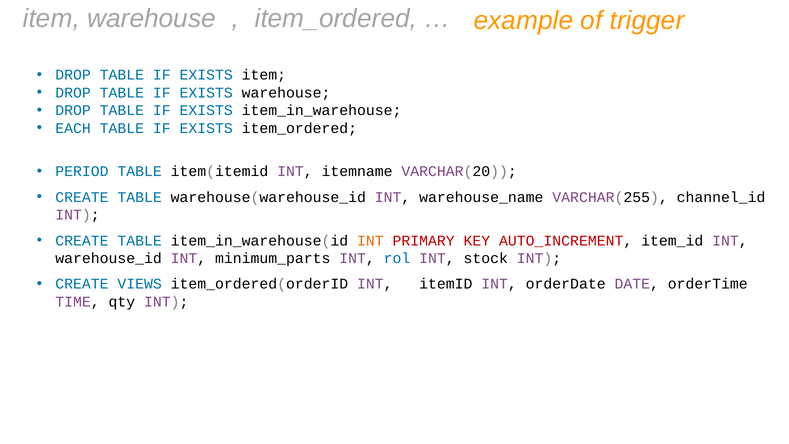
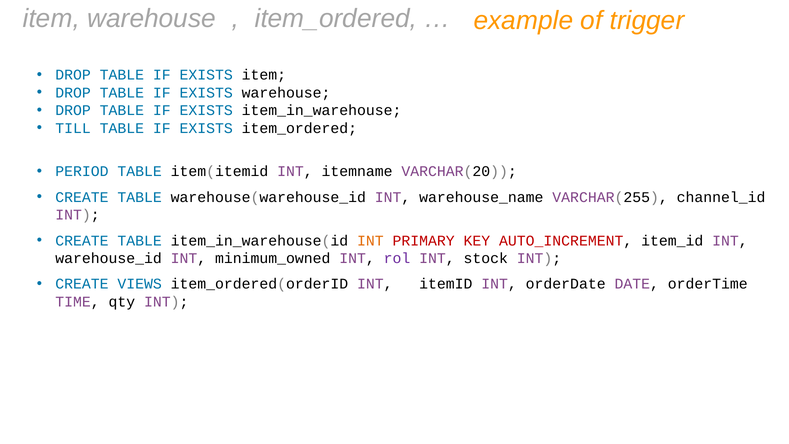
EACH: EACH -> TILL (73, 128)
minimum_parts: minimum_parts -> minimum_owned (273, 258)
rol colour: blue -> purple (397, 258)
